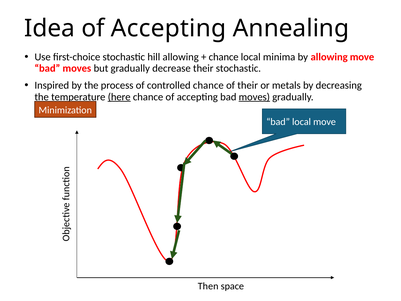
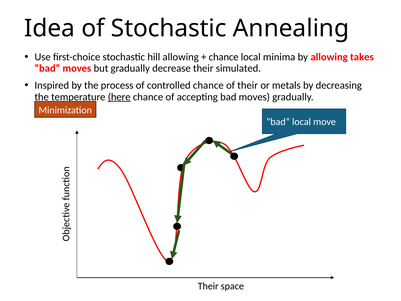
Idea of Accepting: Accepting -> Stochastic (169, 28)
allowing move: move -> takes (362, 57)
their stochastic: stochastic -> simulated (238, 68)
moves underline: present -> none (254, 97)
Then: Then -> Their (208, 286)
